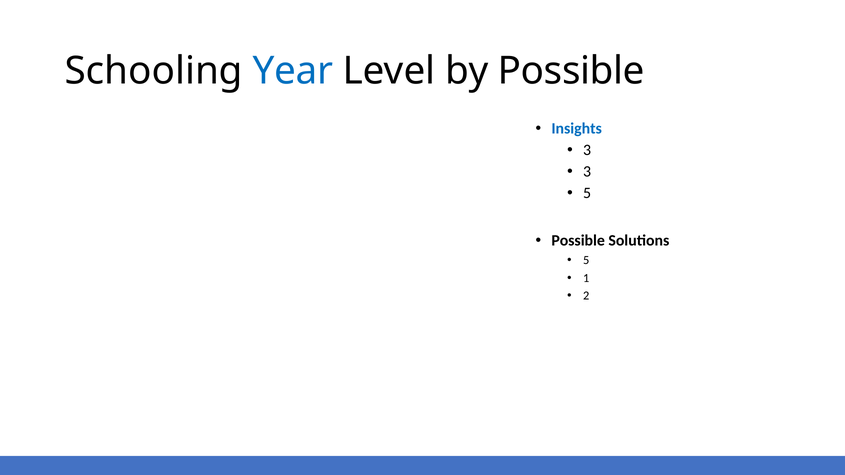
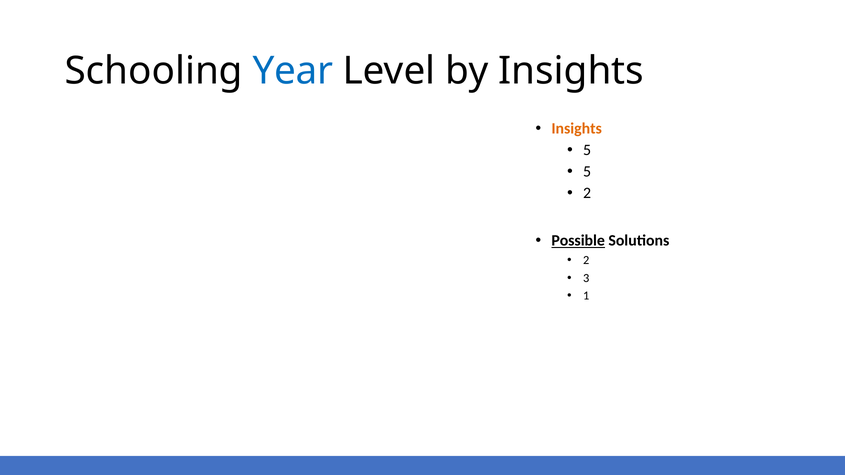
by Possible: Possible -> Insights (571, 71)
Insights colour: blue -> orange (577, 129)
3: 3 -> 5 (587, 150)
3: 3 -> 5 (587, 172)
5: 5 -> 2 (587, 193)
Possible underline: none -> present (578, 241)
5: 5 -> 2 (586, 260)
1: 1 -> 3 (586, 278)
2: 2 -> 1 (586, 296)
